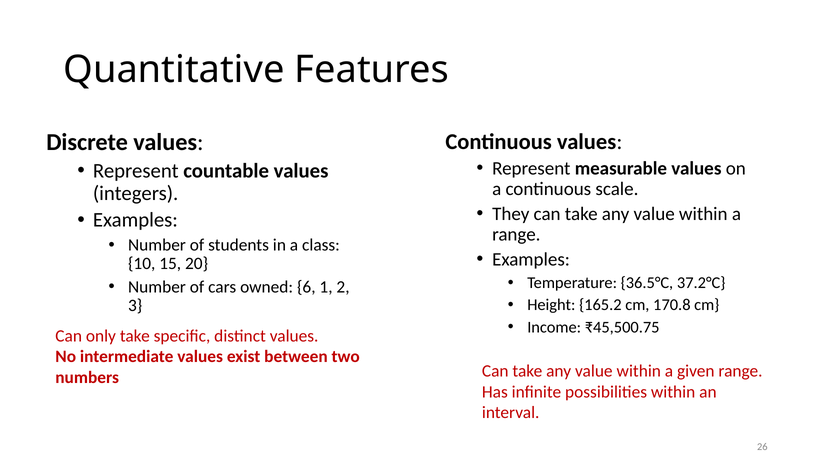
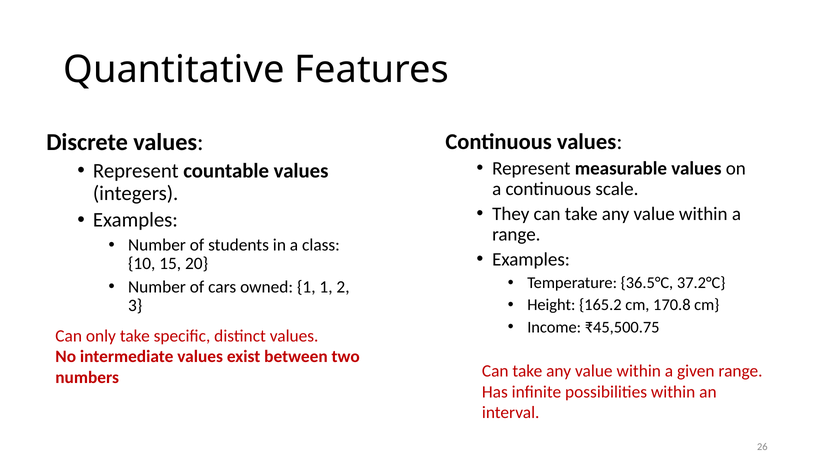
owned 6: 6 -> 1 (306, 286)
